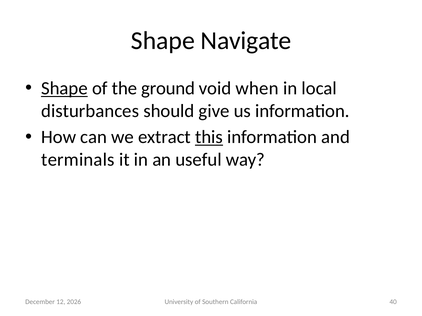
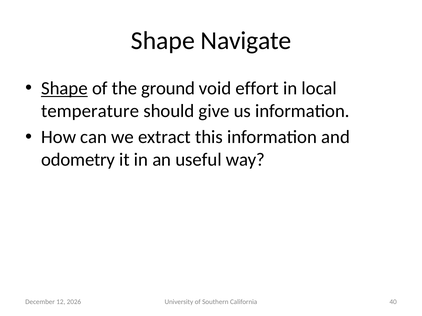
when: when -> effort (257, 89)
disturbances: disturbances -> temperature (90, 111)
this underline: present -> none (209, 137)
terminals: terminals -> odometry (78, 160)
